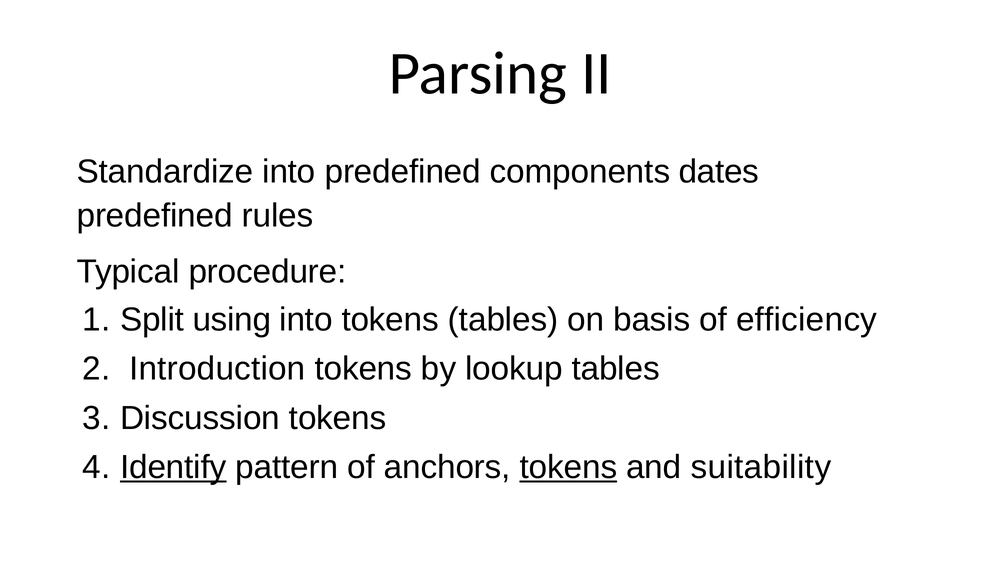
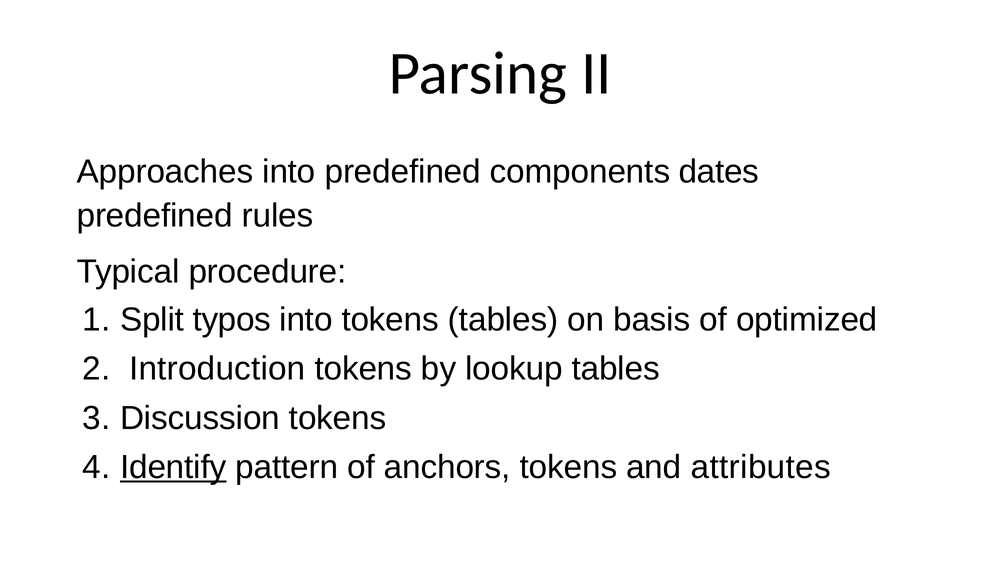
Standardize: Standardize -> Approaches (165, 172)
using: using -> typos (232, 320)
efficiency: efficiency -> optimized (807, 320)
tokens underline: present -> none (568, 467)
suitability: suitability -> attributes (761, 467)
